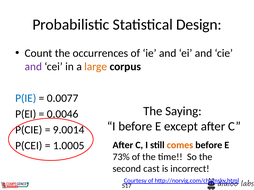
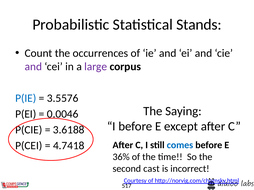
Design: Design -> Stands (199, 25)
large colour: orange -> purple (96, 67)
0.0077: 0.0077 -> 3.5576 (63, 98)
9.0014: 9.0014 -> 3.6188 (69, 130)
1.0005: 1.0005 -> 4.7418 (69, 146)
comes colour: orange -> blue (180, 145)
73%: 73% -> 36% (121, 157)
